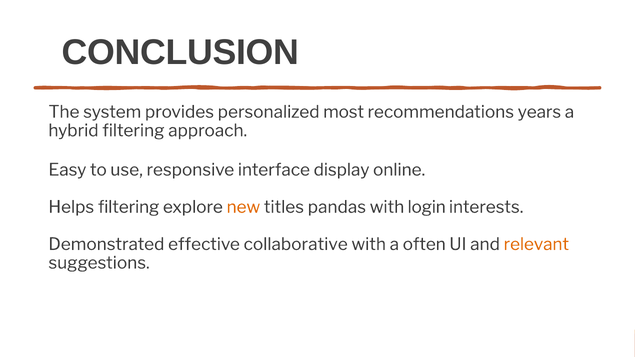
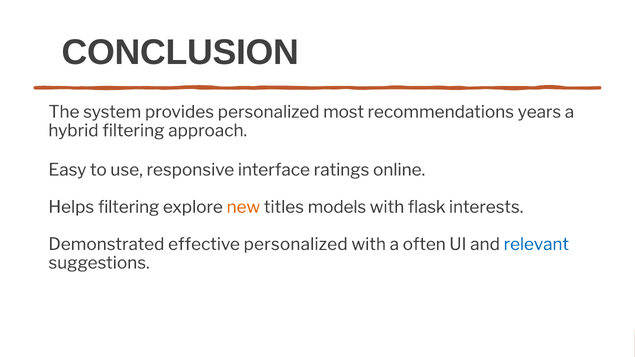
display: display -> ratings (342, 170)
pandas: pandas -> models (337, 207)
login: login -> flask (427, 207)
effective collaborative: collaborative -> personalized (296, 244)
relevant colour: orange -> blue (536, 244)
